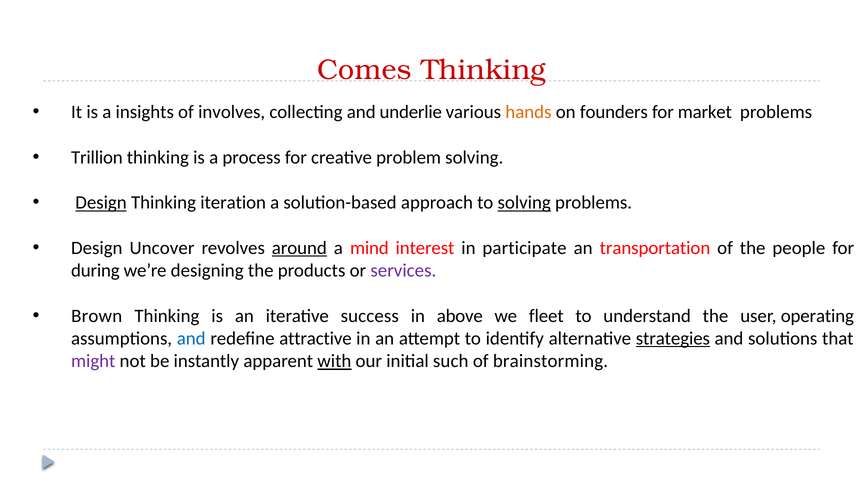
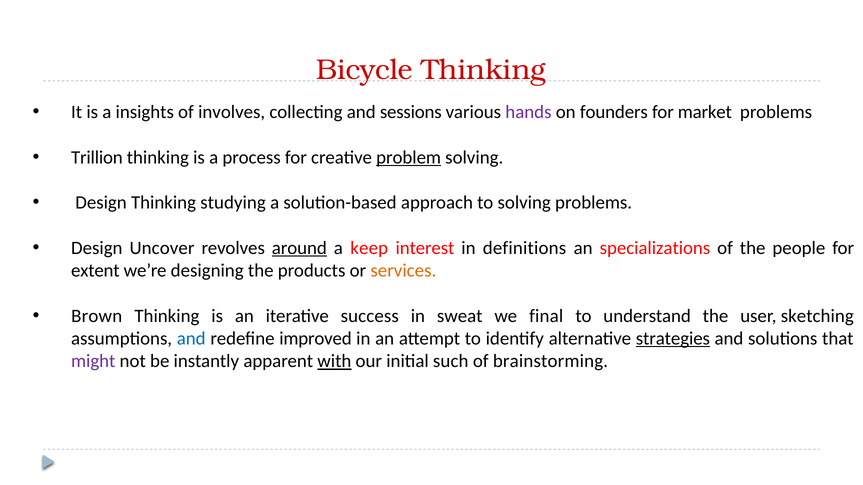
Comes: Comes -> Bicycle (365, 70)
underlie: underlie -> sessions (411, 112)
hands colour: orange -> purple (528, 112)
problem underline: none -> present (409, 158)
Design underline: present -> none (101, 203)
iteration: iteration -> studying (233, 203)
solving underline: present -> none (524, 203)
mind: mind -> keep (369, 248)
participate: participate -> definitions (525, 248)
transportation: transportation -> specializations (655, 248)
during: during -> extent (95, 271)
services colour: purple -> orange (403, 271)
above: above -> sweat (460, 316)
fleet: fleet -> final (546, 316)
operating: operating -> sketching (817, 316)
attractive: attractive -> improved (315, 339)
